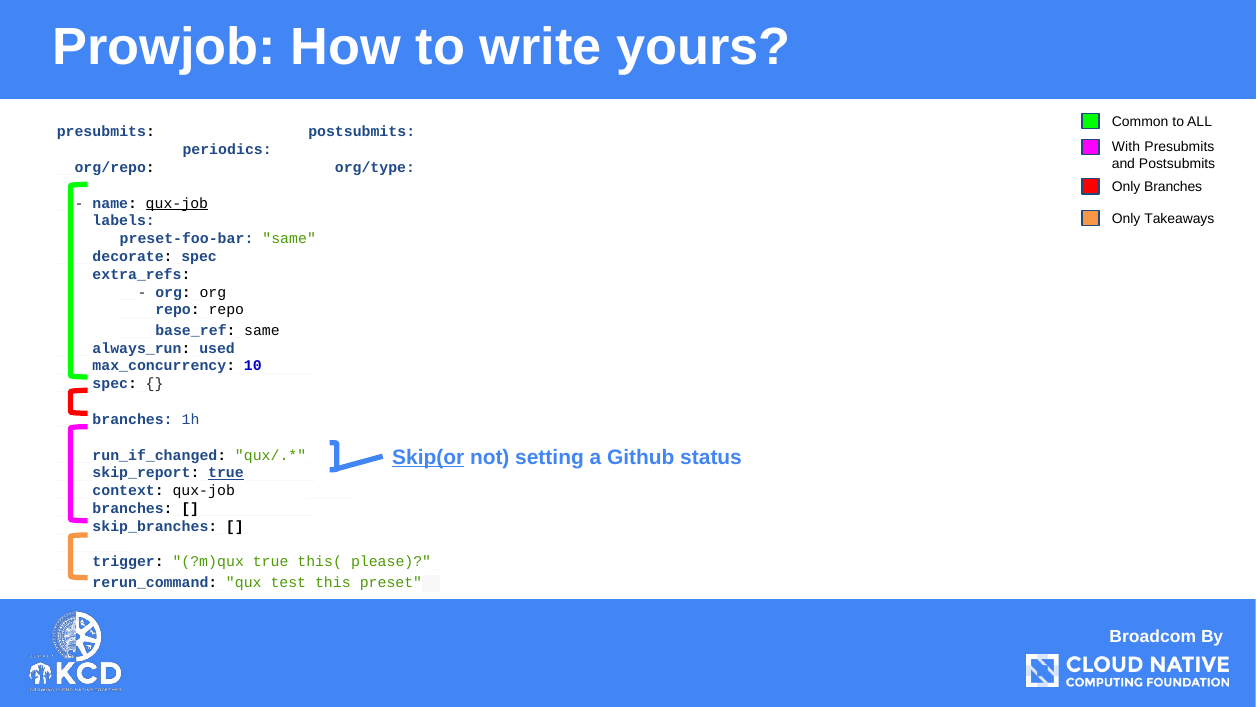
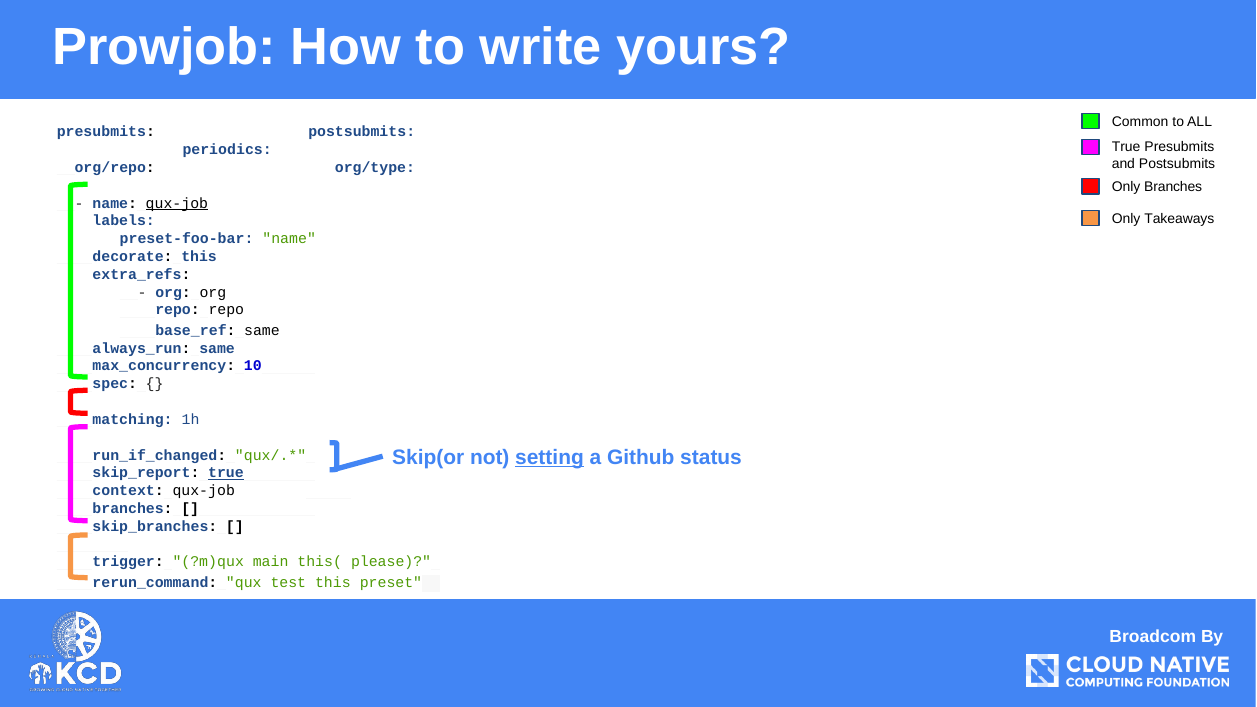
With: With -> True (1126, 147)
preset-foo-bar same: same -> name (289, 239)
decorate spec: spec -> this (199, 257)
always_run used: used -> same (217, 348)
branches: branches -> matching (133, 420)
Skip(or underline: present -> none (428, 458)
setting underline: none -> present (550, 458)
?m)qux true: true -> main (271, 562)
